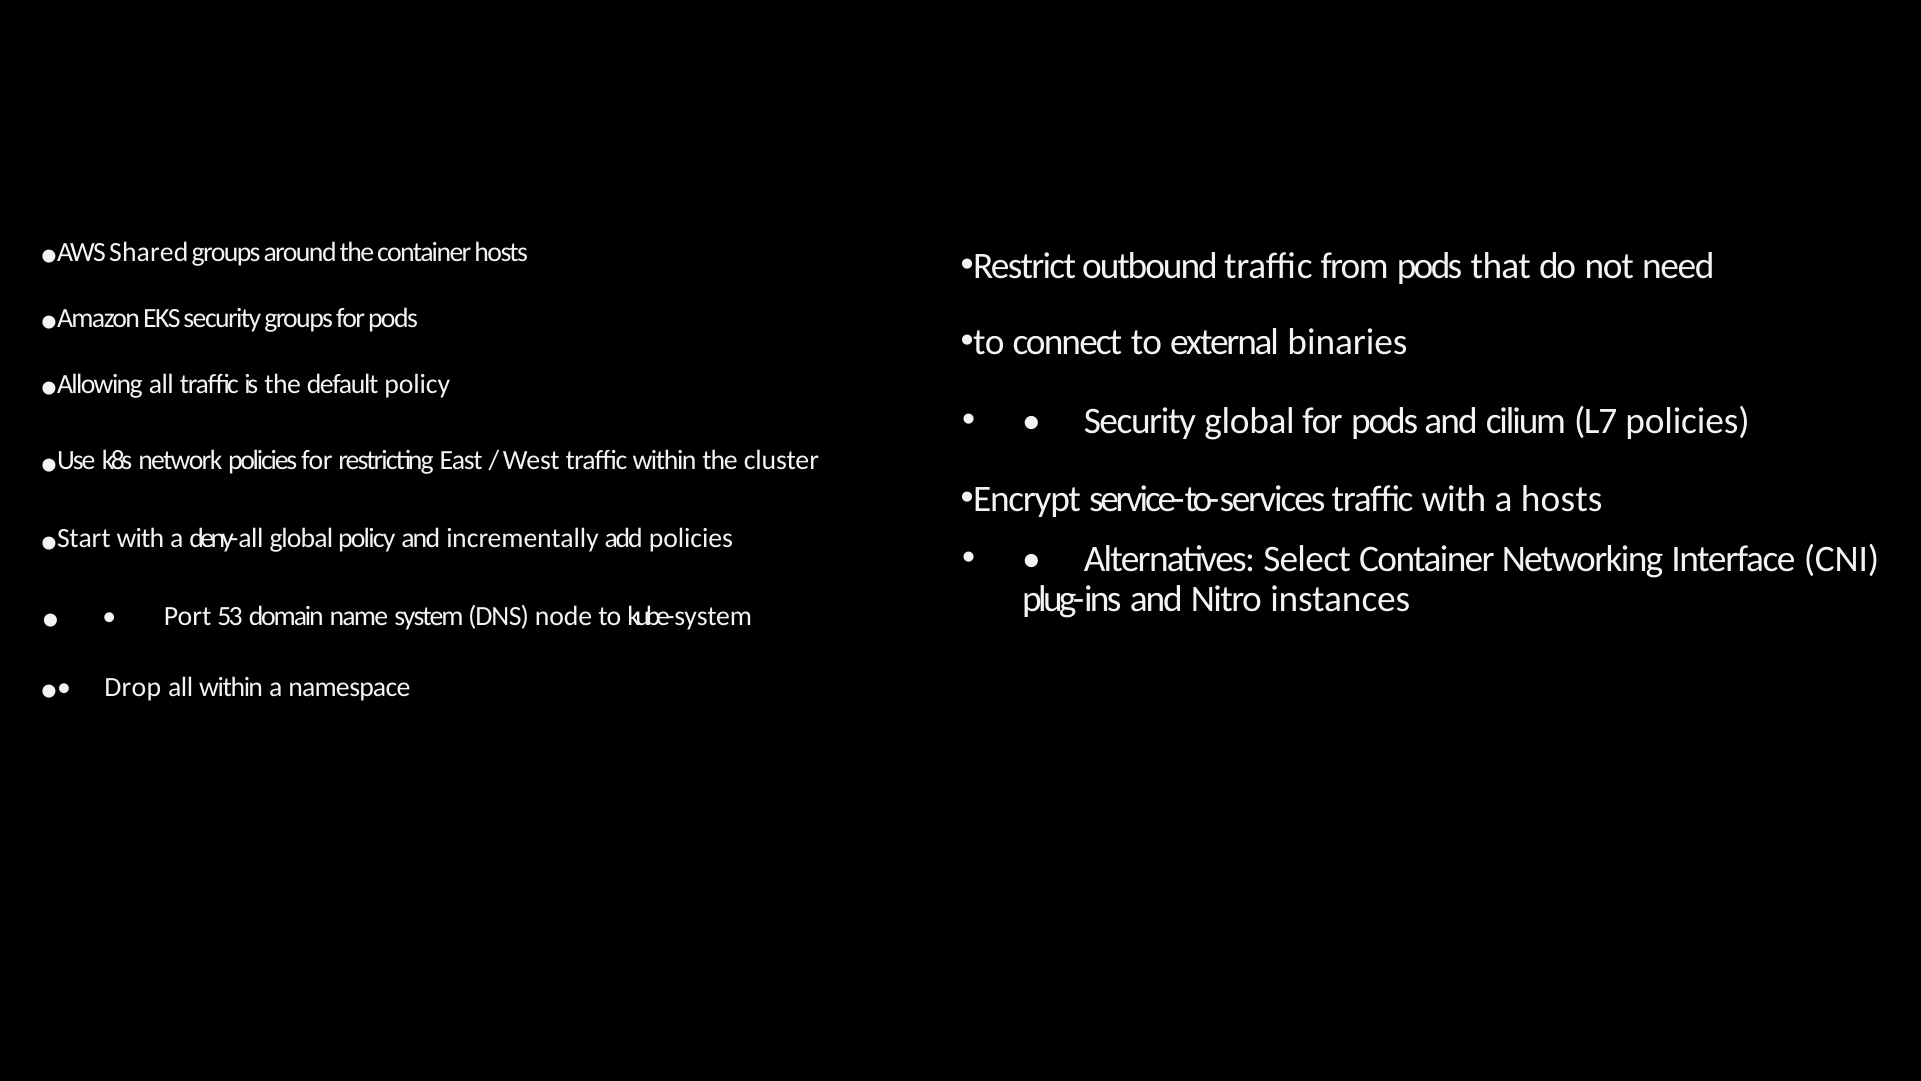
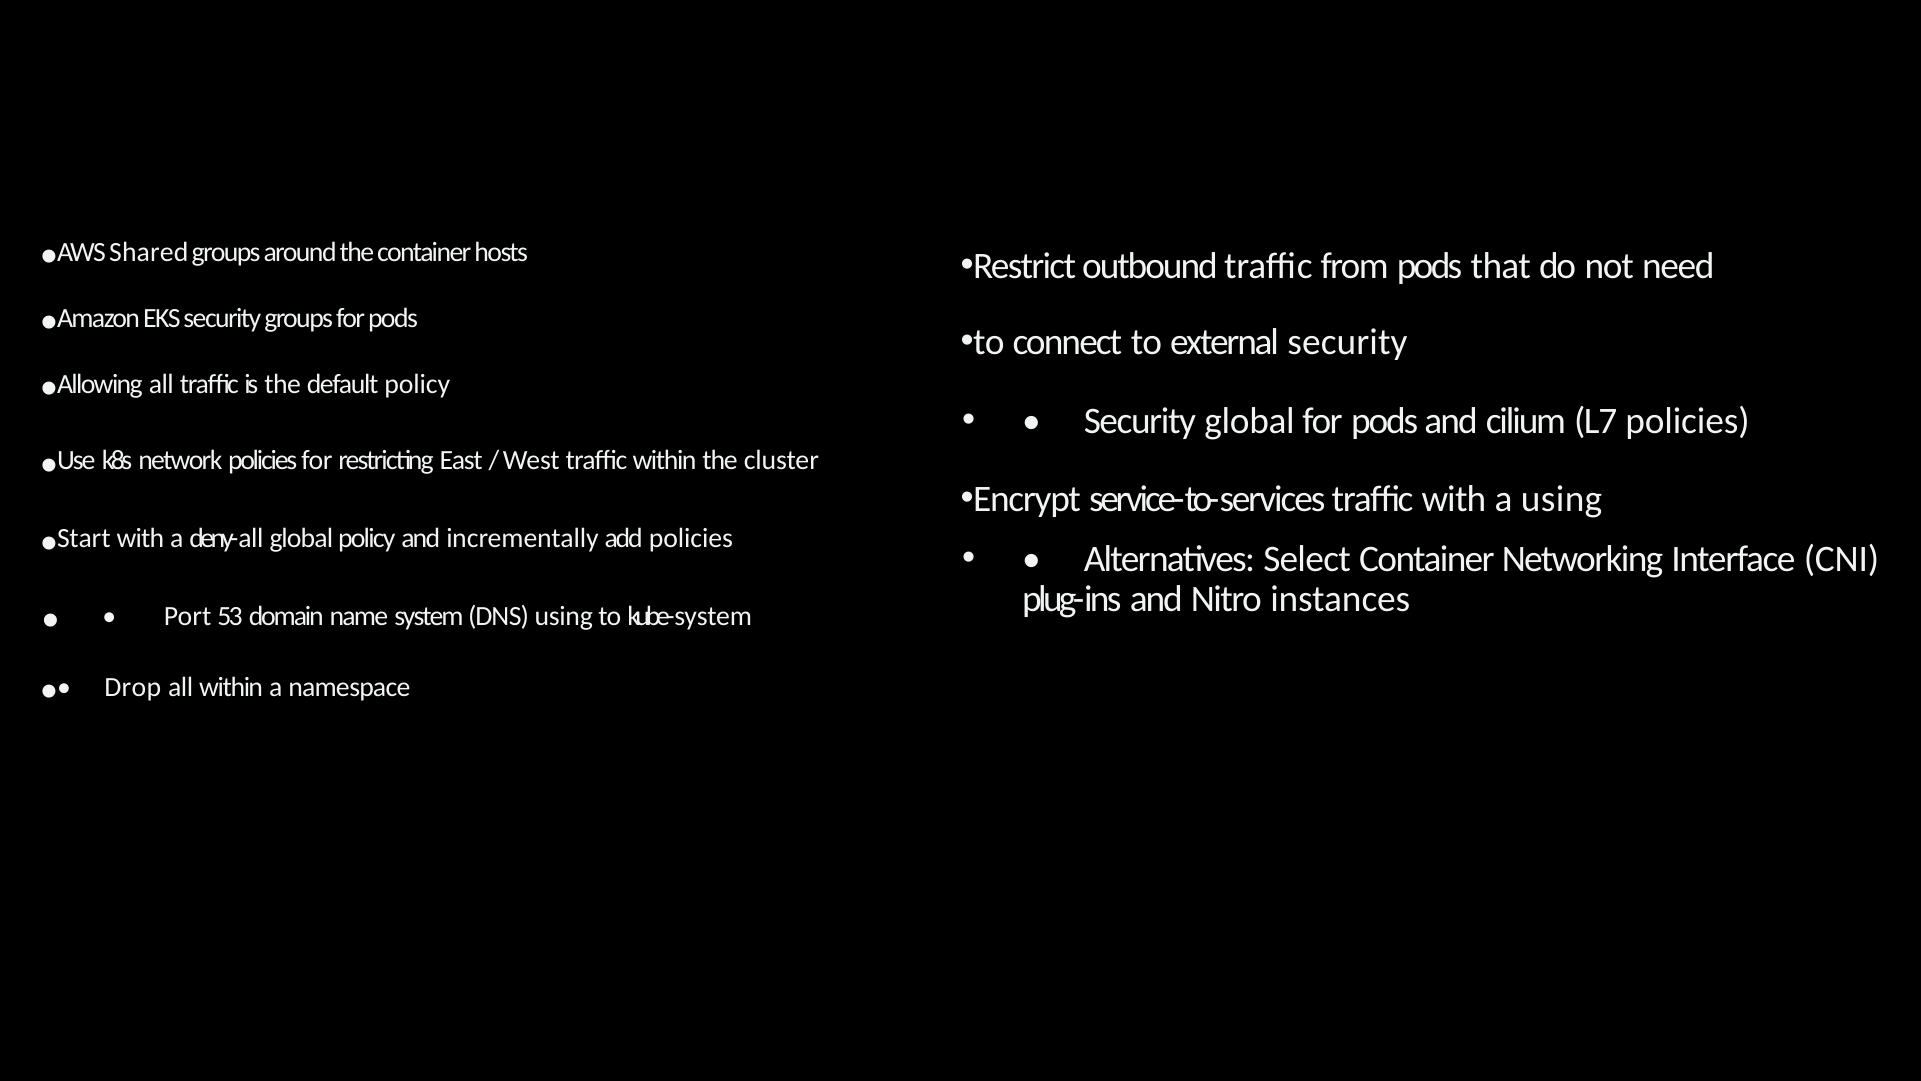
external binaries: binaries -> security (1347, 342)
a hosts: hosts -> using (1562, 499)
DNS node: node -> using (564, 616)
